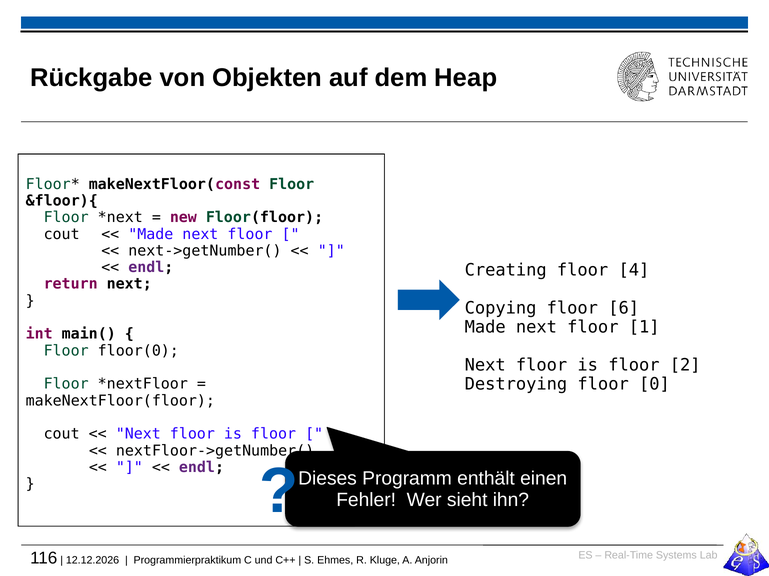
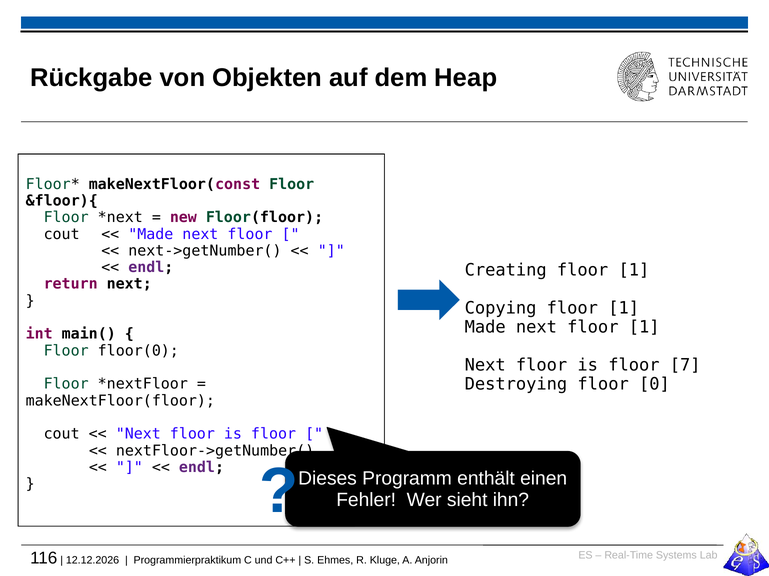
Creating floor 4: 4 -> 1 (634, 270)
Copying floor 6: 6 -> 1 (624, 309)
2: 2 -> 7 (685, 366)
